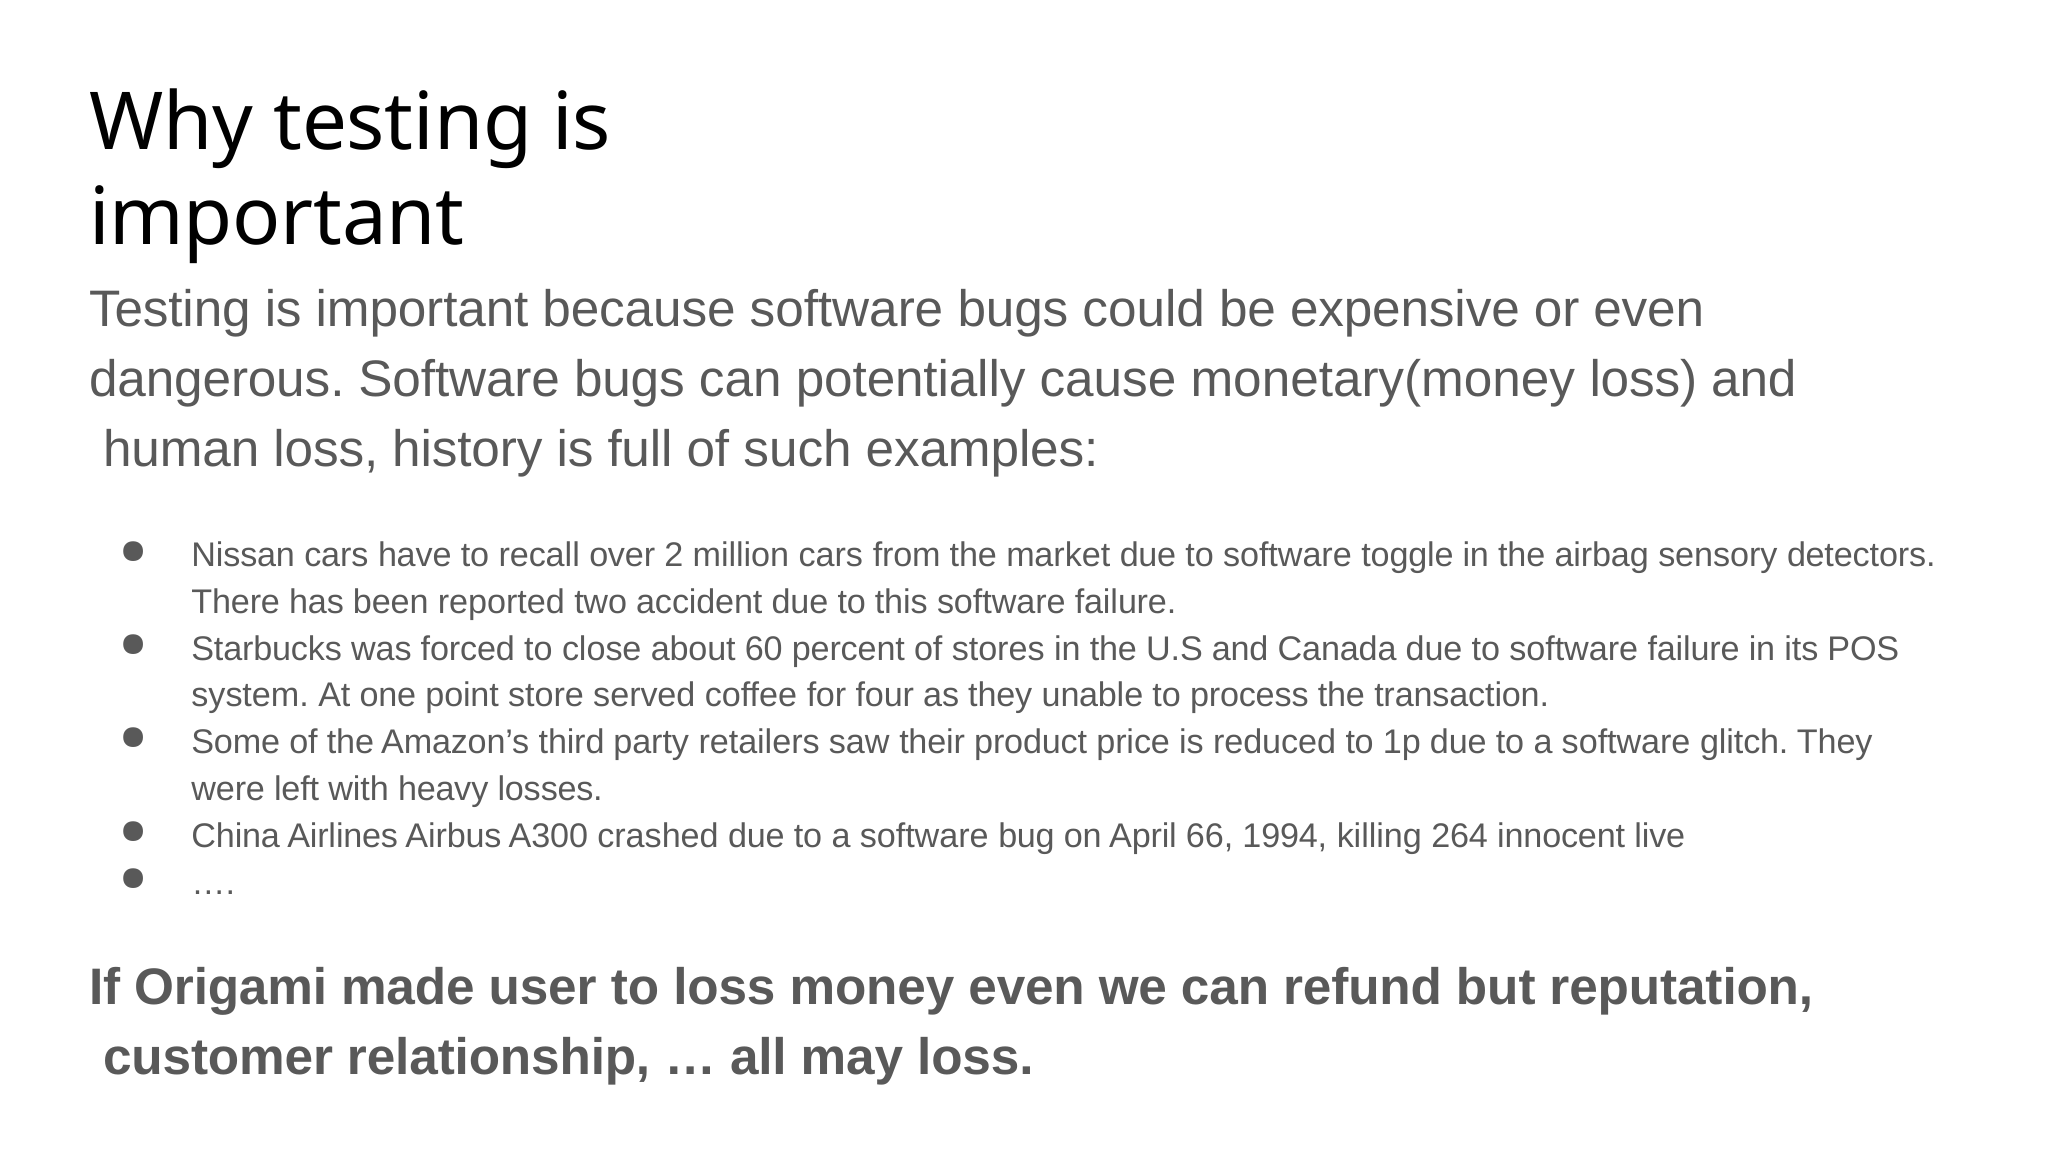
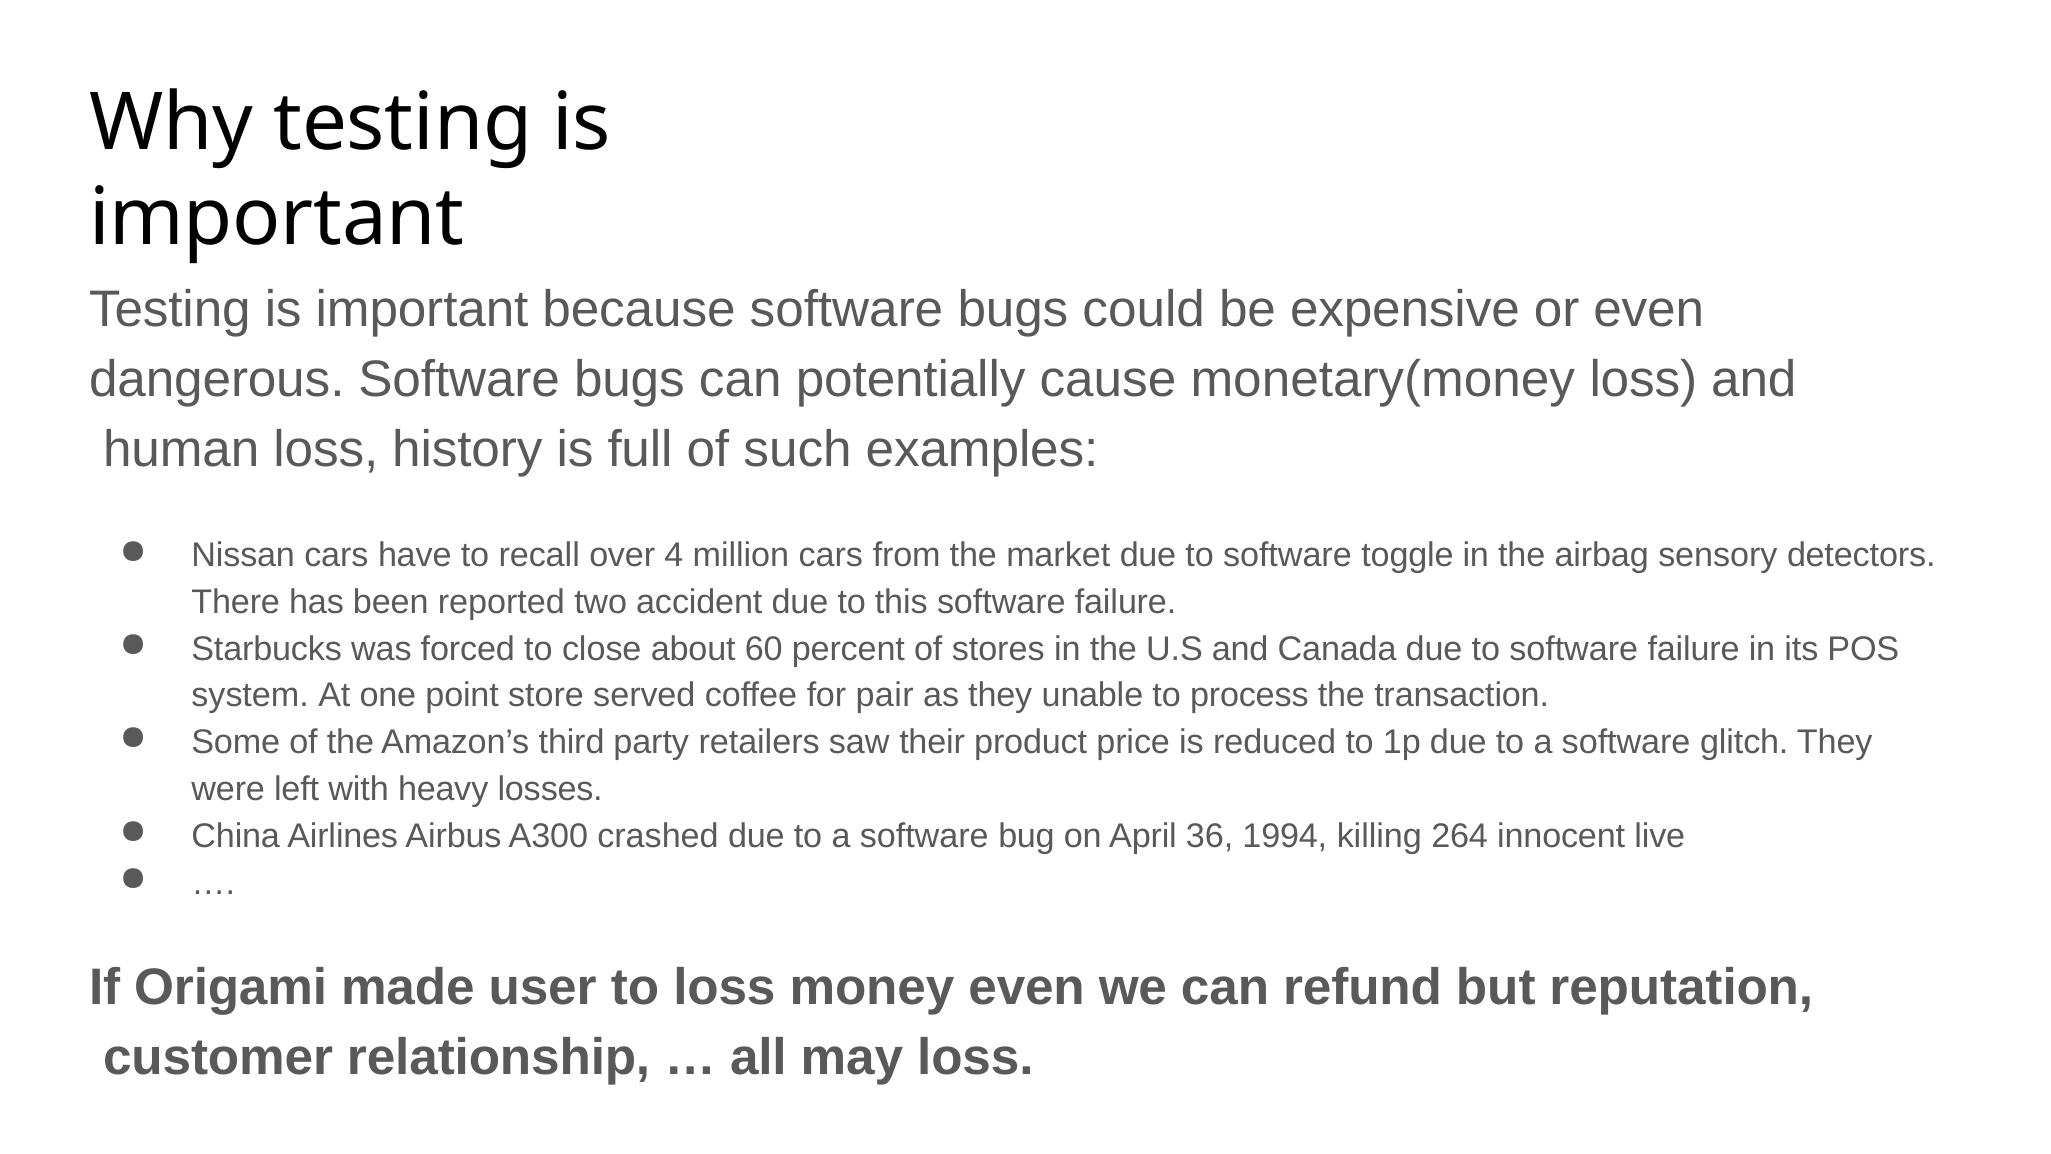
2: 2 -> 4 (674, 555)
four: four -> pair (885, 695)
66: 66 -> 36 (1210, 836)
